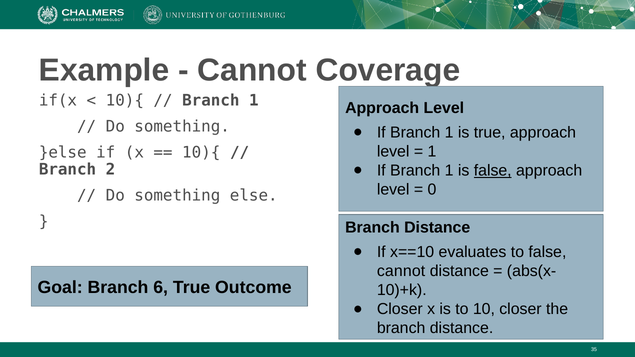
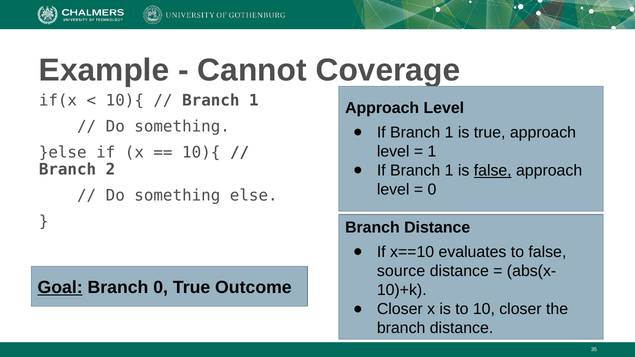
cannot: cannot -> source (401, 271)
Goal underline: none -> present (60, 288)
Branch 6: 6 -> 0 (161, 288)
